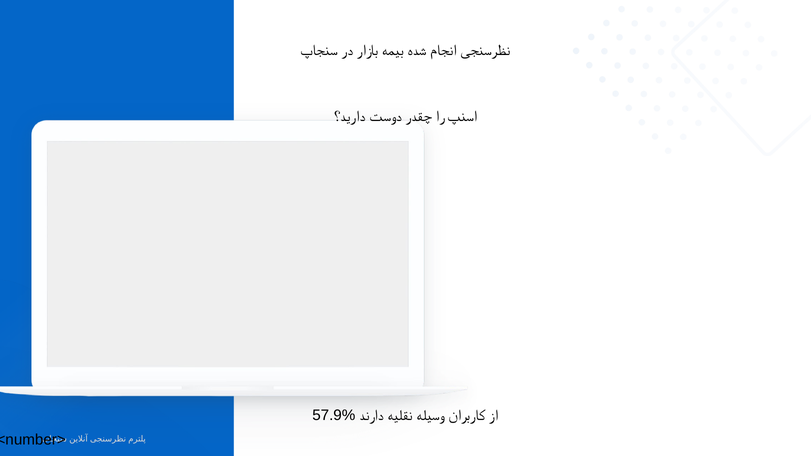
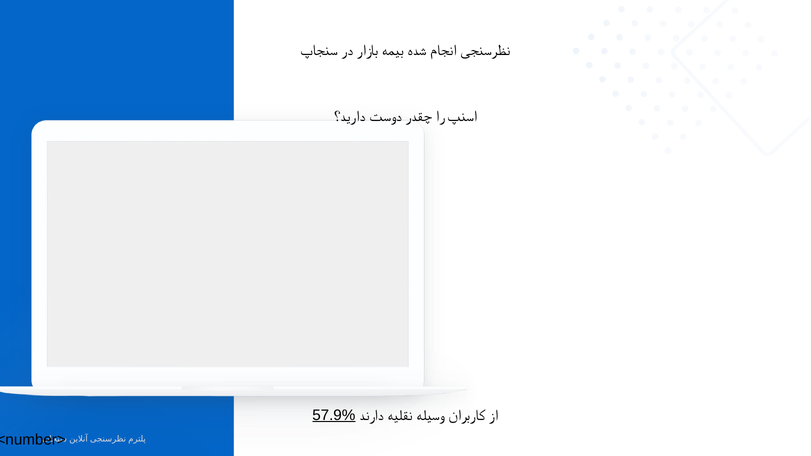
57.9% underline: none -> present (334, 415)
